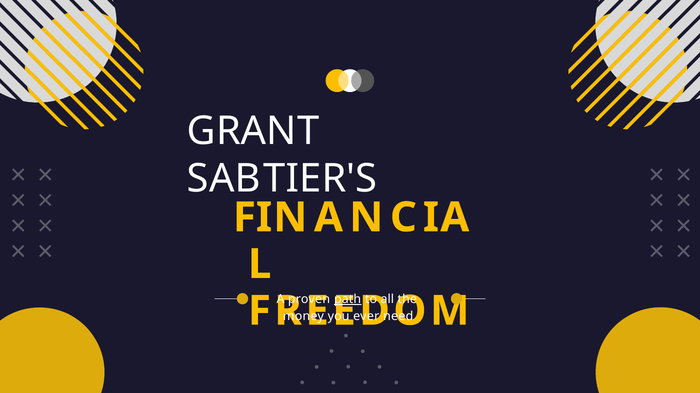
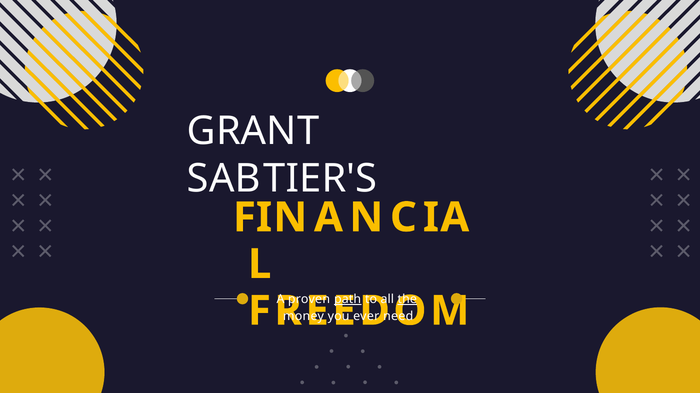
the underline: none -> present (407, 300)
